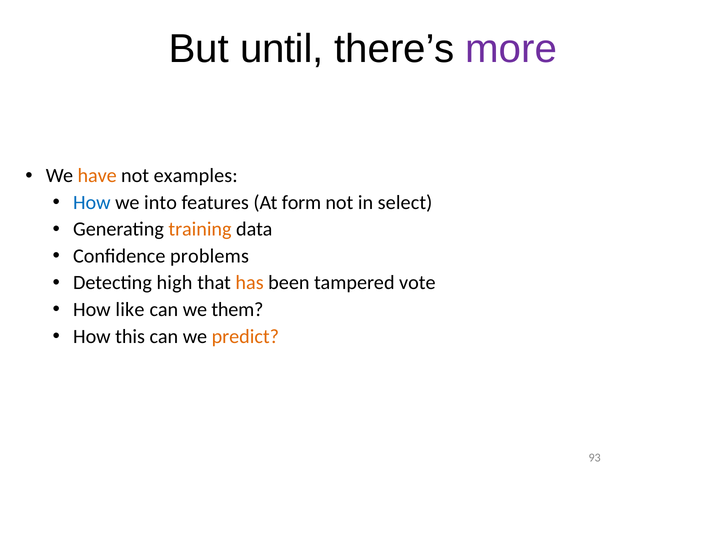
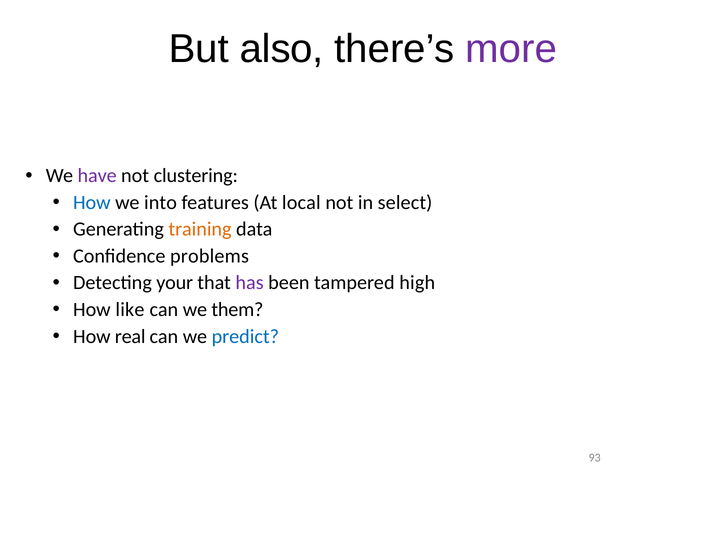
until: until -> also (282, 49)
have colour: orange -> purple (97, 176)
examples: examples -> clustering (196, 176)
form: form -> local (301, 203)
high: high -> your (175, 283)
has colour: orange -> purple (250, 283)
vote: vote -> high (417, 283)
this: this -> real (130, 337)
predict colour: orange -> blue (245, 337)
